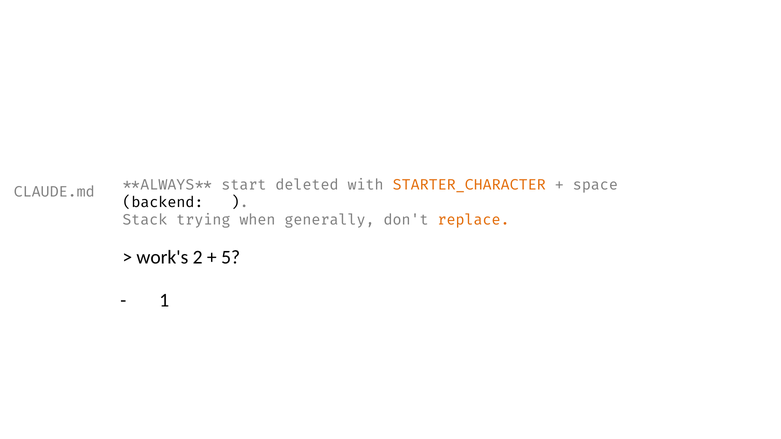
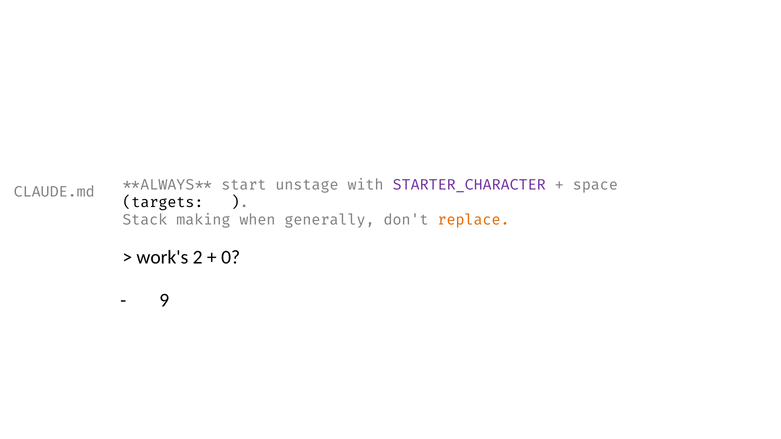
deleted: deleted -> unstage (307, 185)
STARTER_CHARACTER colour: orange -> purple (469, 185)
backend: backend -> targets (163, 203)
trying: trying -> making (203, 220)
5: 5 -> 0 (231, 258)
1: 1 -> 9 (164, 301)
